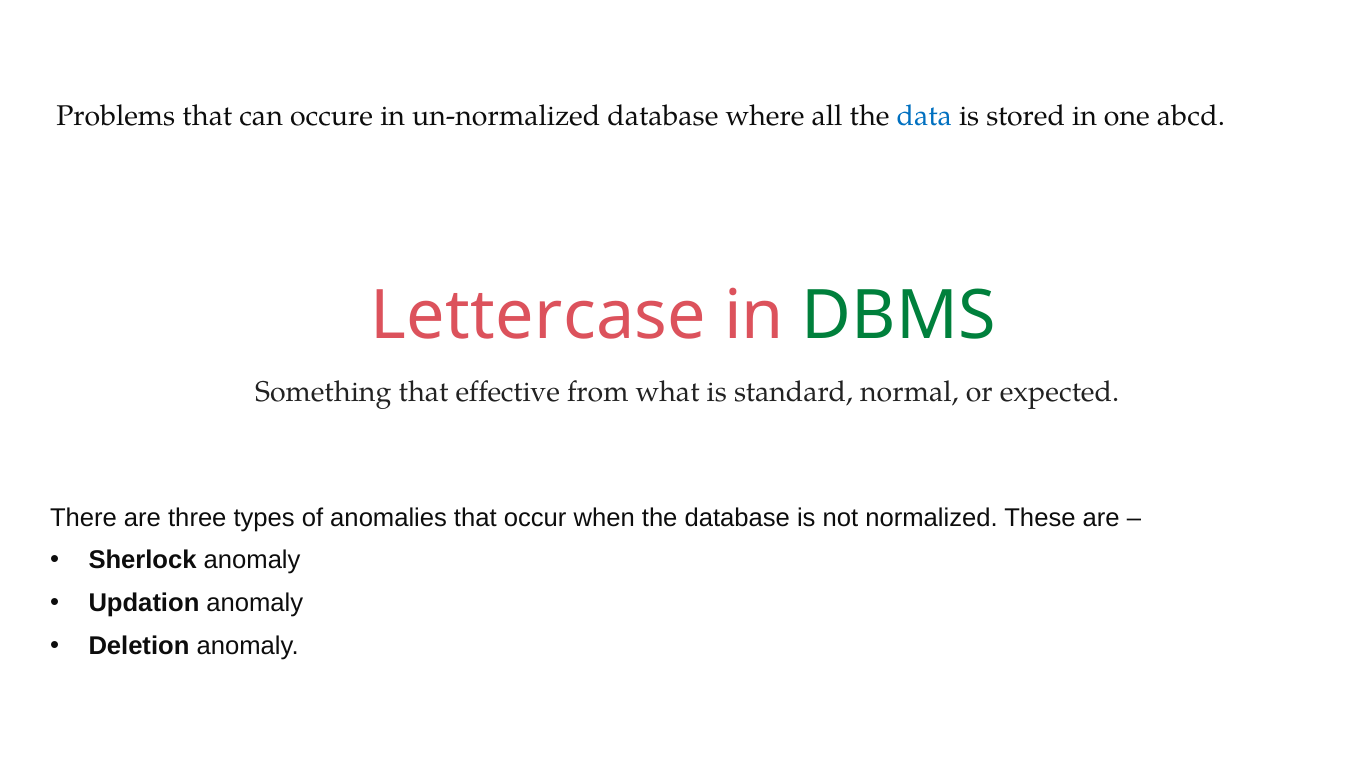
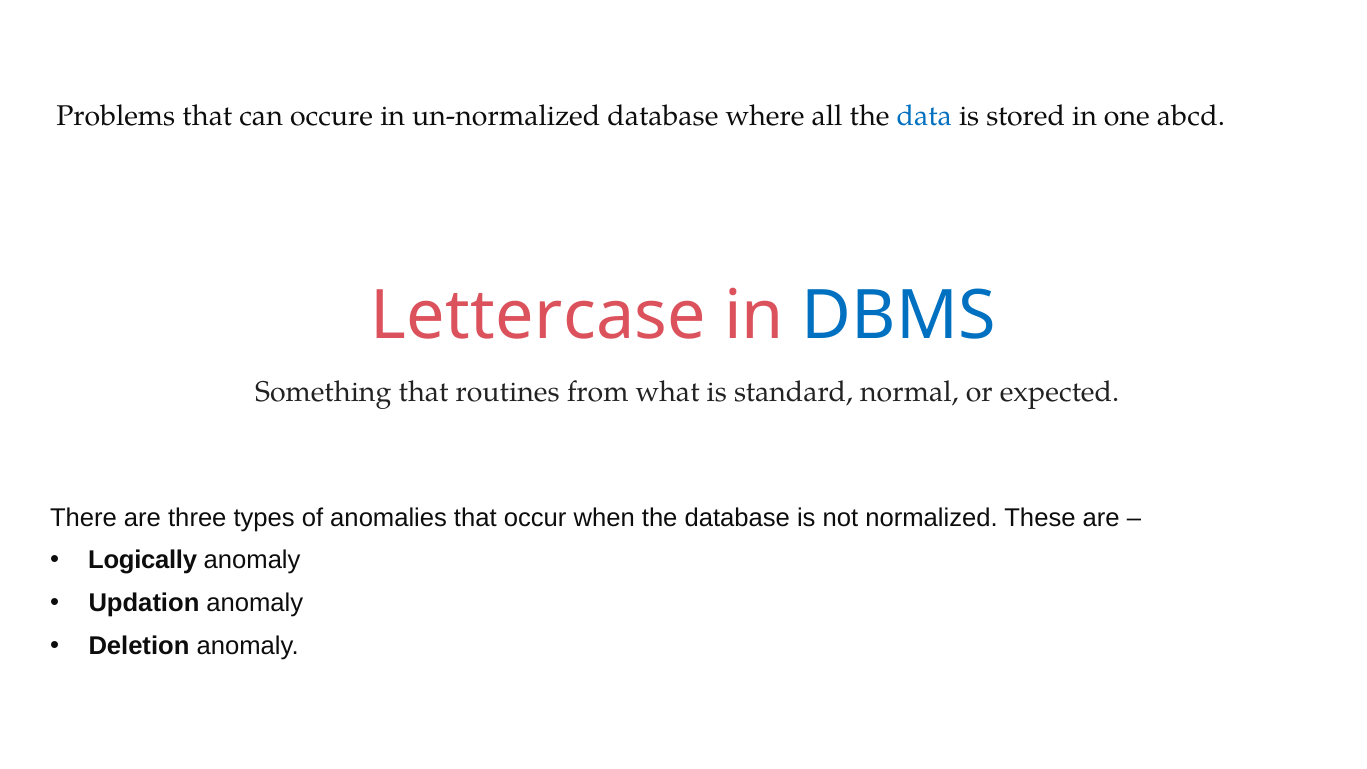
DBMS colour: green -> blue (899, 316)
effective: effective -> routines (508, 392)
Sherlock: Sherlock -> Logically (143, 560)
